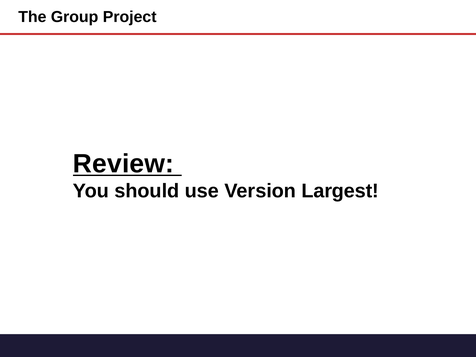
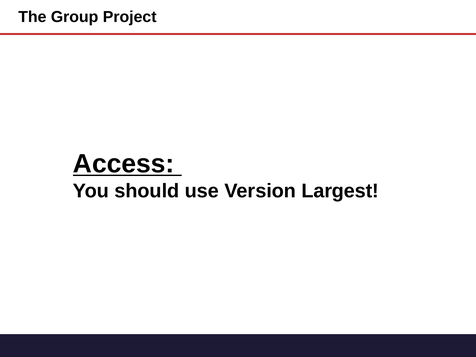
Review: Review -> Access (124, 164)
